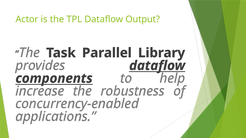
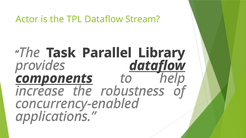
Output: Output -> Stream (143, 19)
